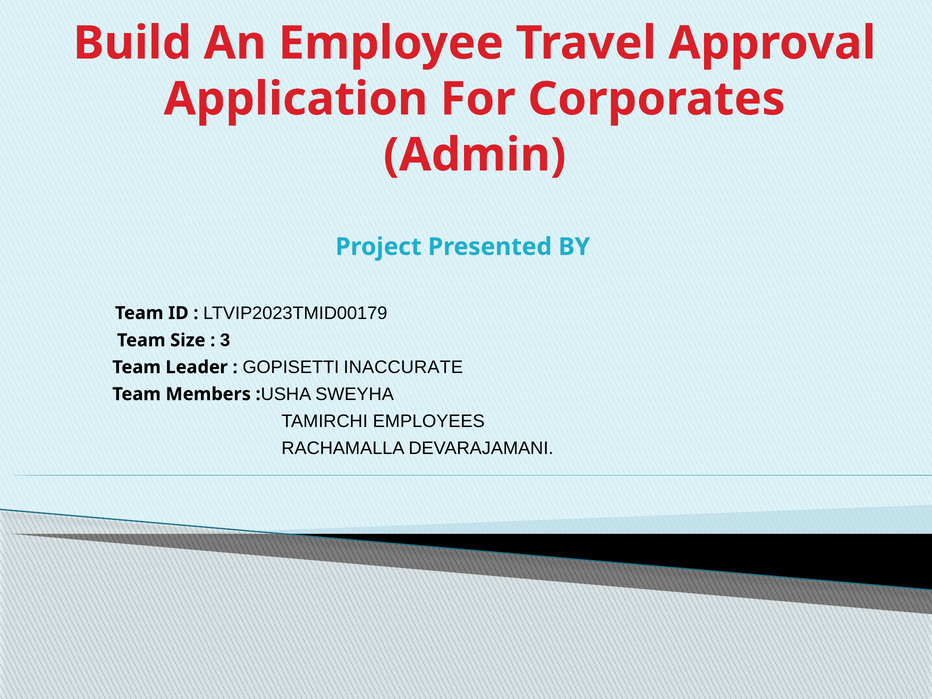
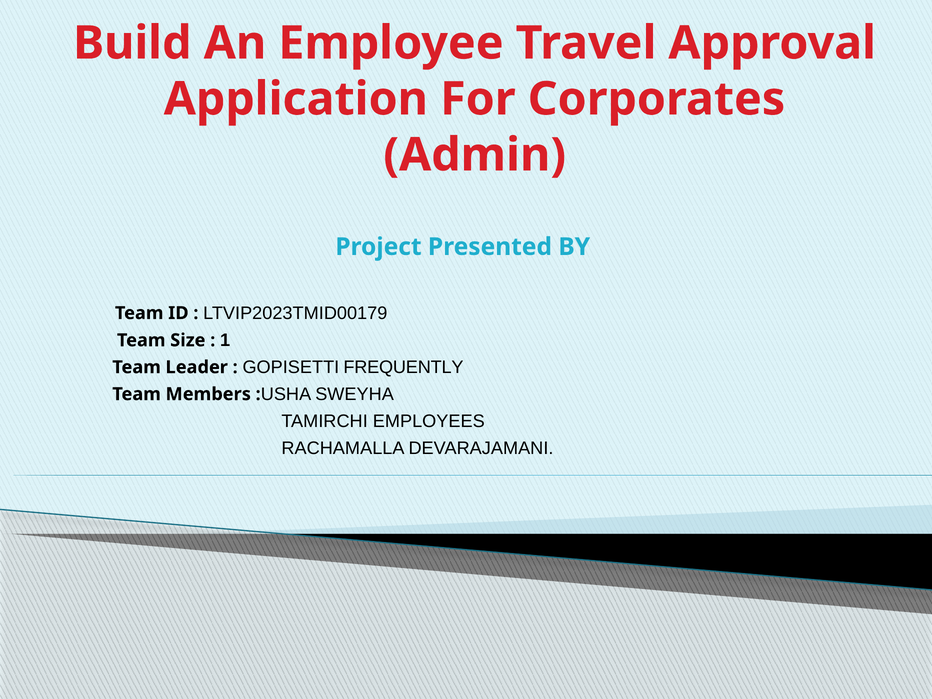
3: 3 -> 1 (225, 340)
INACCURATE: INACCURATE -> FREQUENTLY (403, 367)
